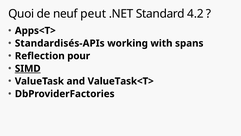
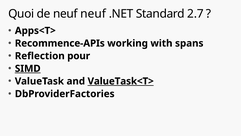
neuf peut: peut -> neuf (93, 14)
4.2: 4.2 -> 2.7 (195, 14)
Standardisés-APIs: Standardisés-APIs -> Recommence-APIs (60, 43)
ValueTask<T> underline: none -> present (121, 81)
